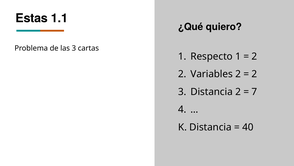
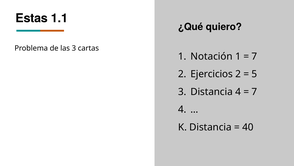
Respecto: Respecto -> Notación (212, 56)
2: 2 -> 7 (254, 56)
Variables: Variables -> Ejercicios (212, 74)
2: 2 -> 5 (254, 74)
Distancia 2: 2 -> 4 (238, 91)
